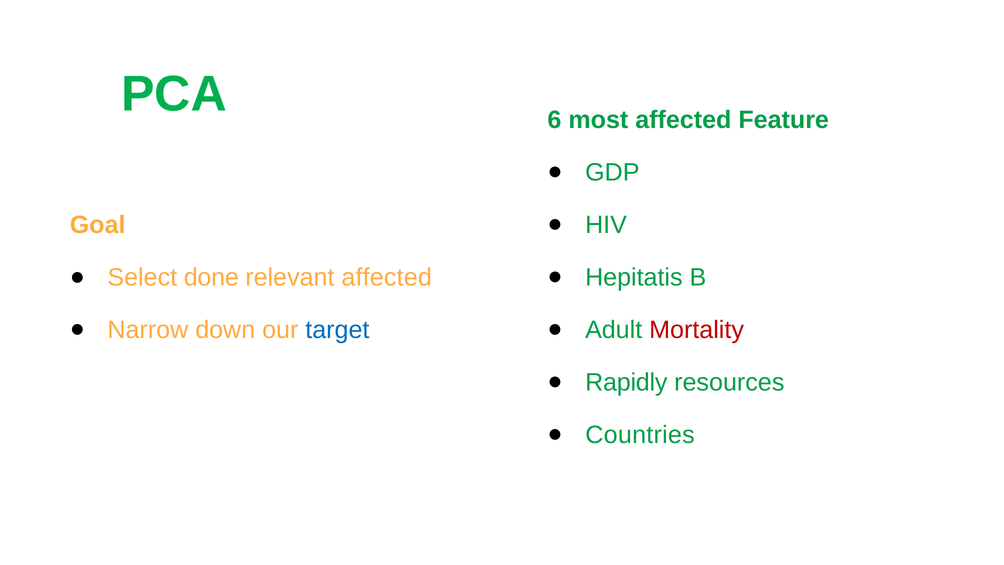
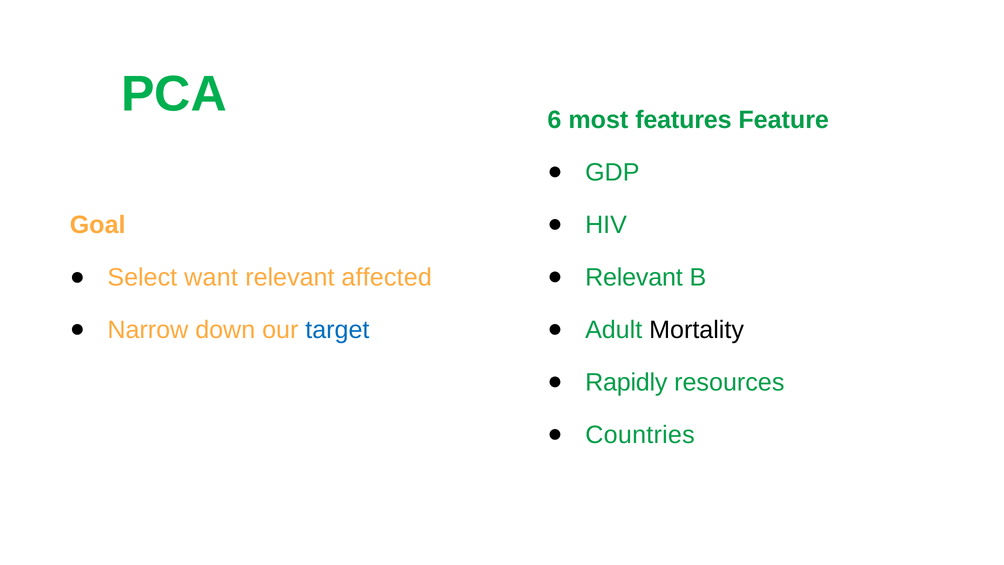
most affected: affected -> features (683, 120)
Hepitatis: Hepitatis -> Relevant (634, 277)
done: done -> want (211, 277)
Mortality colour: red -> black (697, 330)
